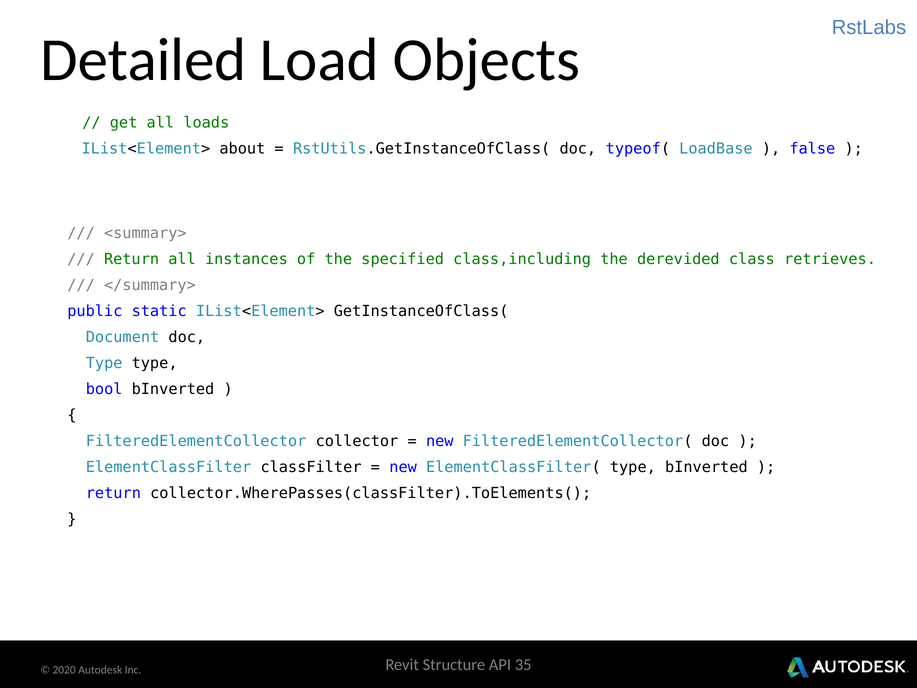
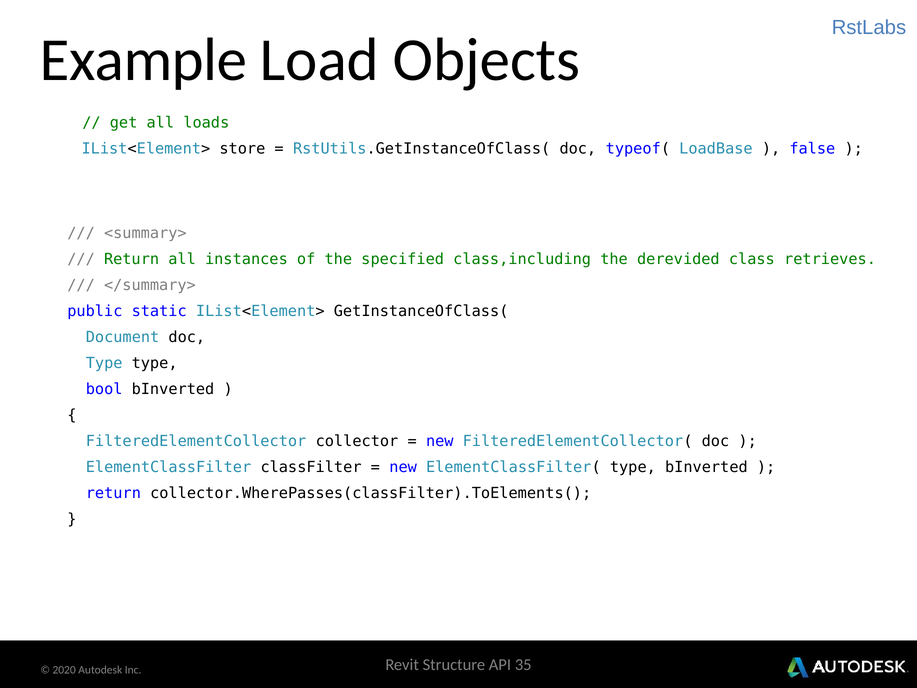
Detailed: Detailed -> Example (143, 60)
about: about -> store (242, 149)
